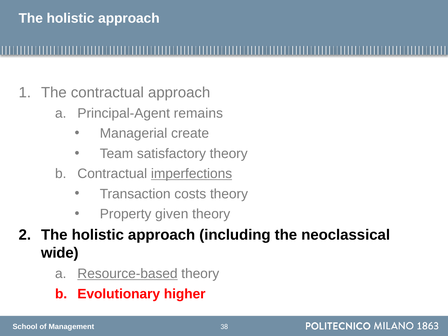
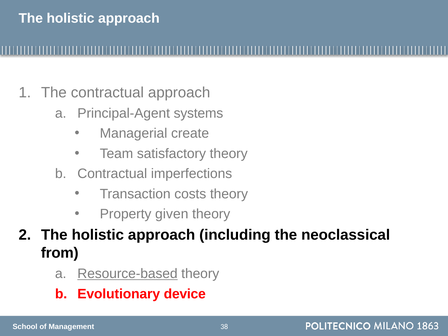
remains: remains -> systems (198, 113)
imperfections underline: present -> none (192, 174)
wide: wide -> from (60, 253)
higher: higher -> device (185, 294)
